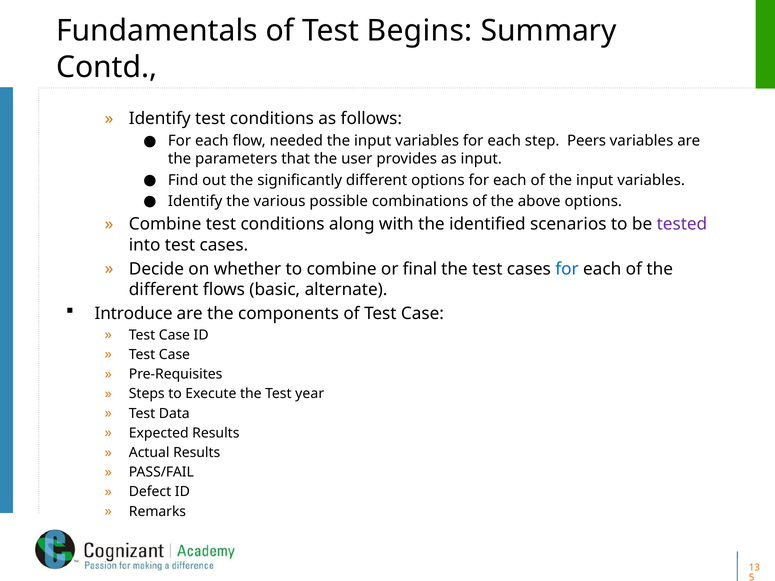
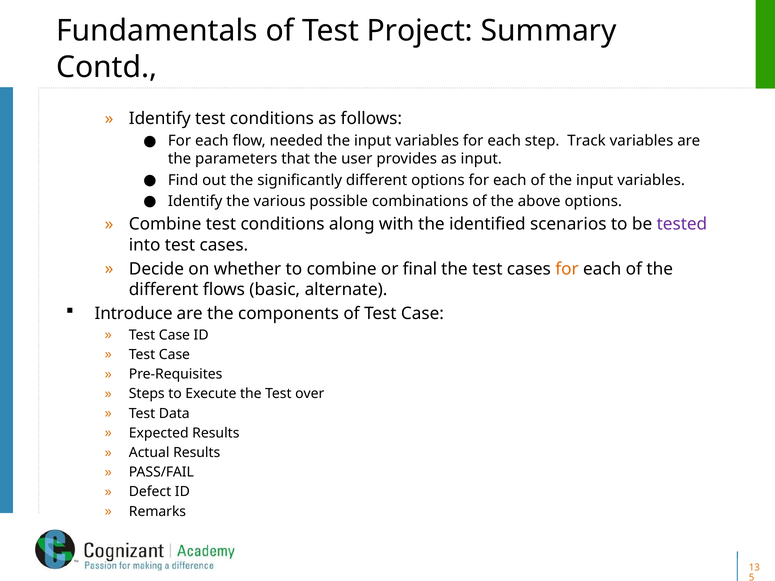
Begins: Begins -> Project (420, 31)
Peers: Peers -> Track (587, 141)
for colour: blue -> orange (567, 269)
year: year -> over (310, 394)
